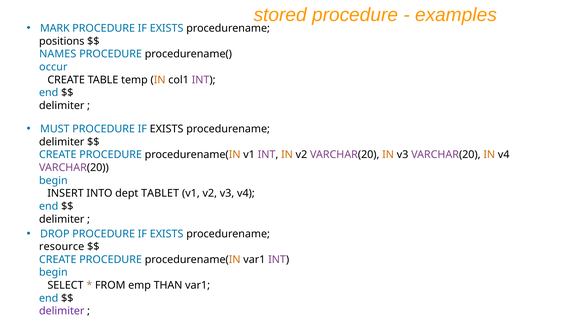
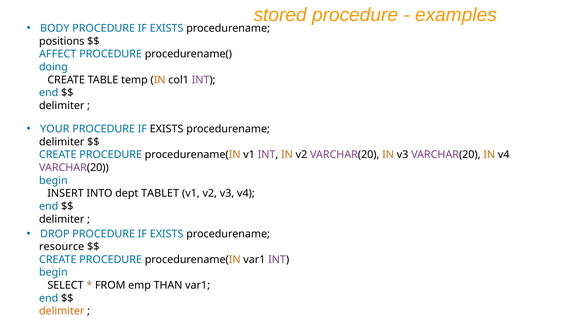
MARK: MARK -> BODY (55, 28)
NAMES: NAMES -> AFFECT (58, 54)
occur: occur -> doing (53, 67)
MUST: MUST -> YOUR (55, 129)
delimiter colour: purple -> orange (62, 311)
